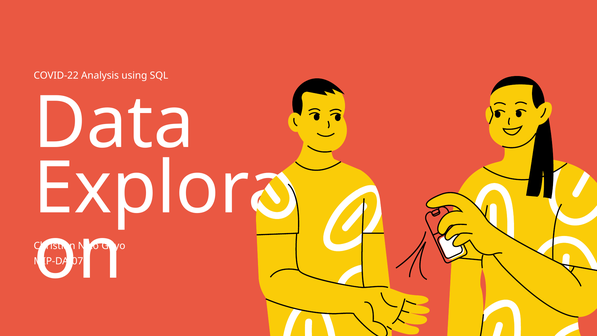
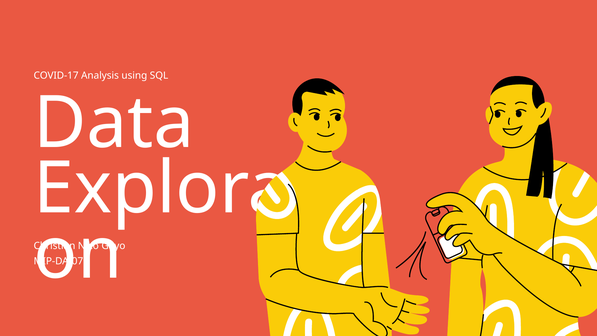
COVID-22: COVID-22 -> COVID-17 (56, 75)
